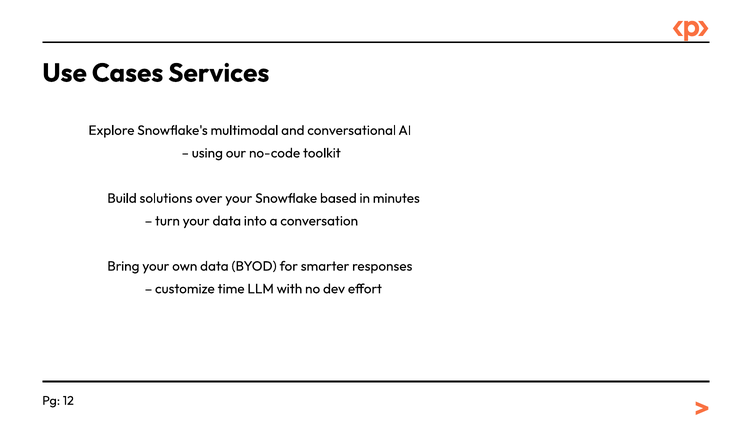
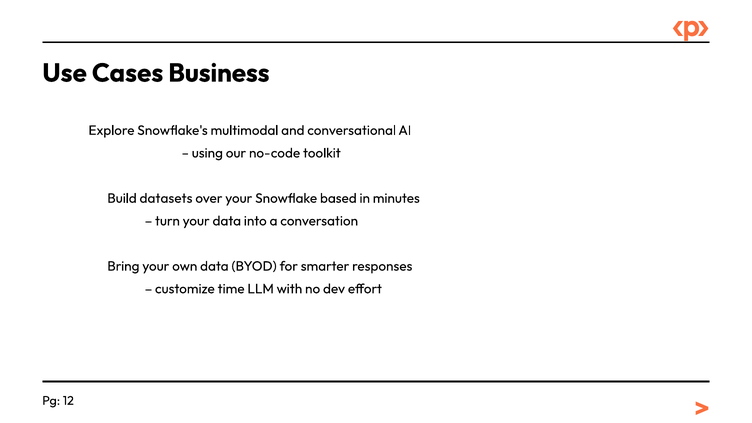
Services: Services -> Business (219, 73)
solutions: solutions -> datasets (166, 198)
